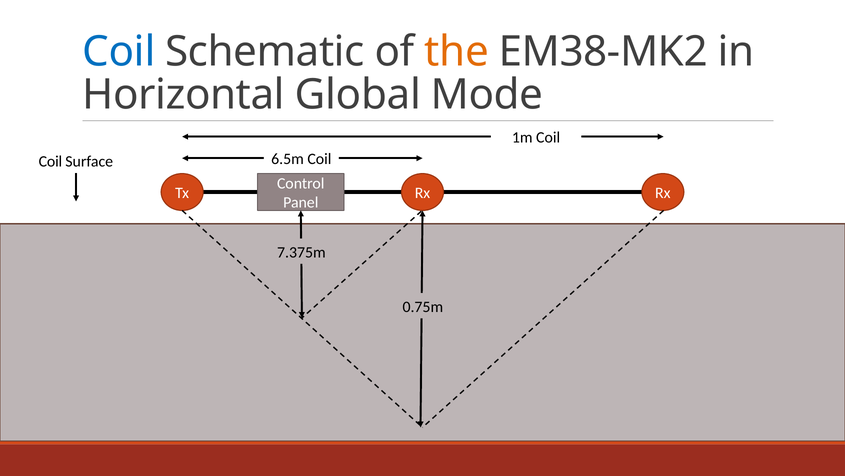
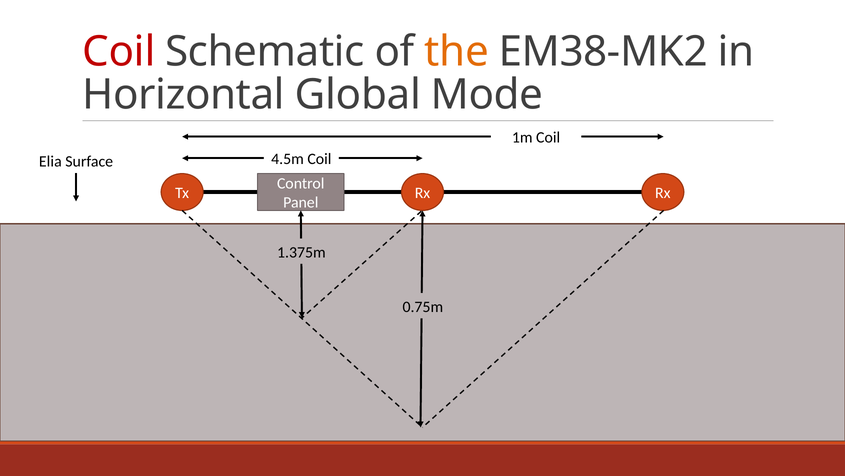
Coil colour: blue -> red (119, 52)
6.5m: 6.5m -> 4.5m (288, 159)
Coil: Coil -> Elia (50, 161)
7.375m: 7.375m -> 1.375m (301, 252)
